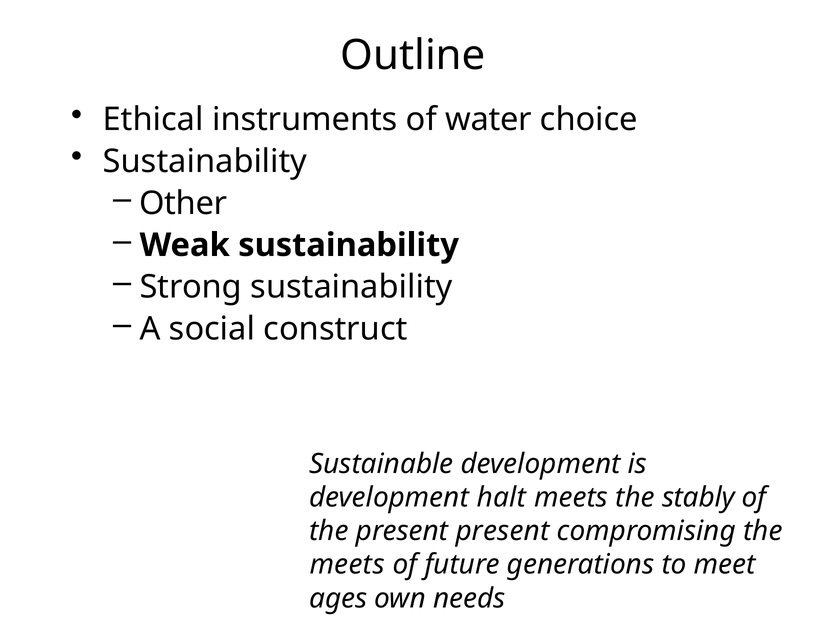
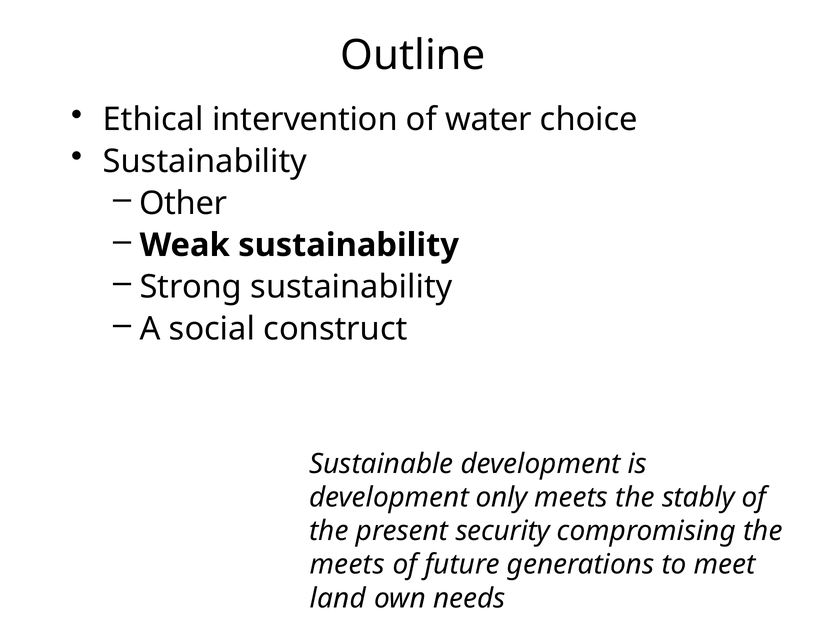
instruments: instruments -> intervention (305, 120)
halt: halt -> only (502, 497)
present present: present -> security (503, 531)
ages: ages -> land (338, 598)
